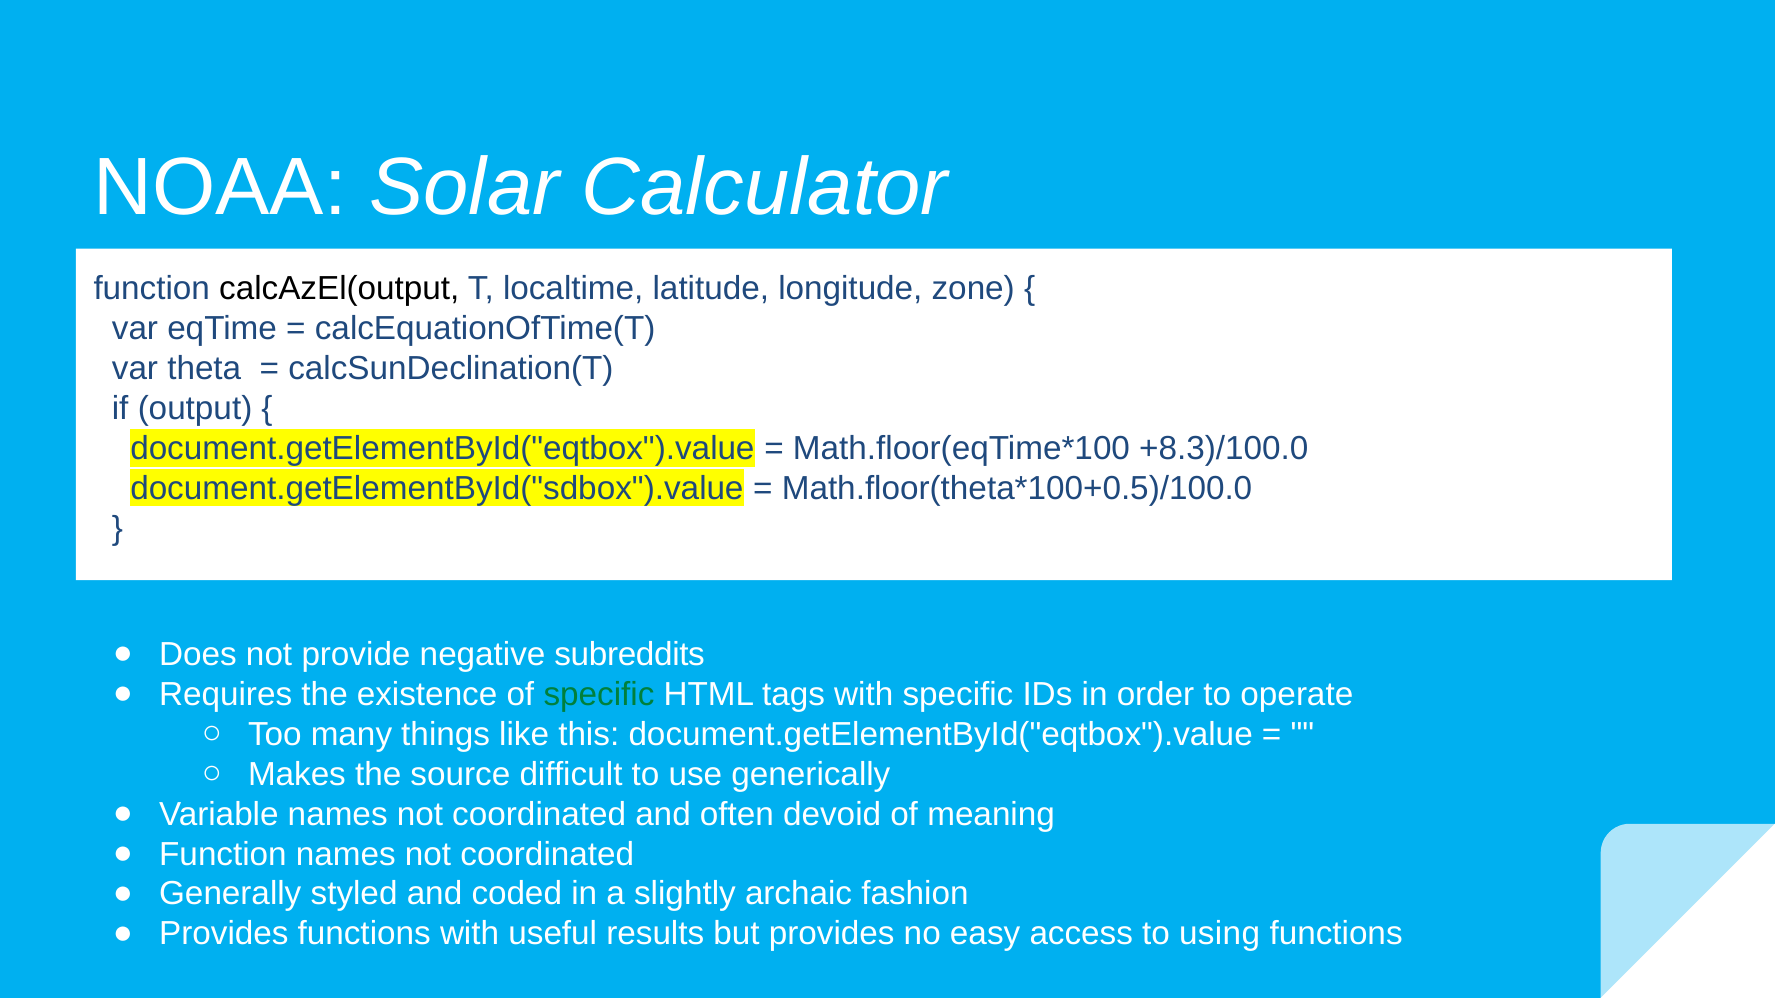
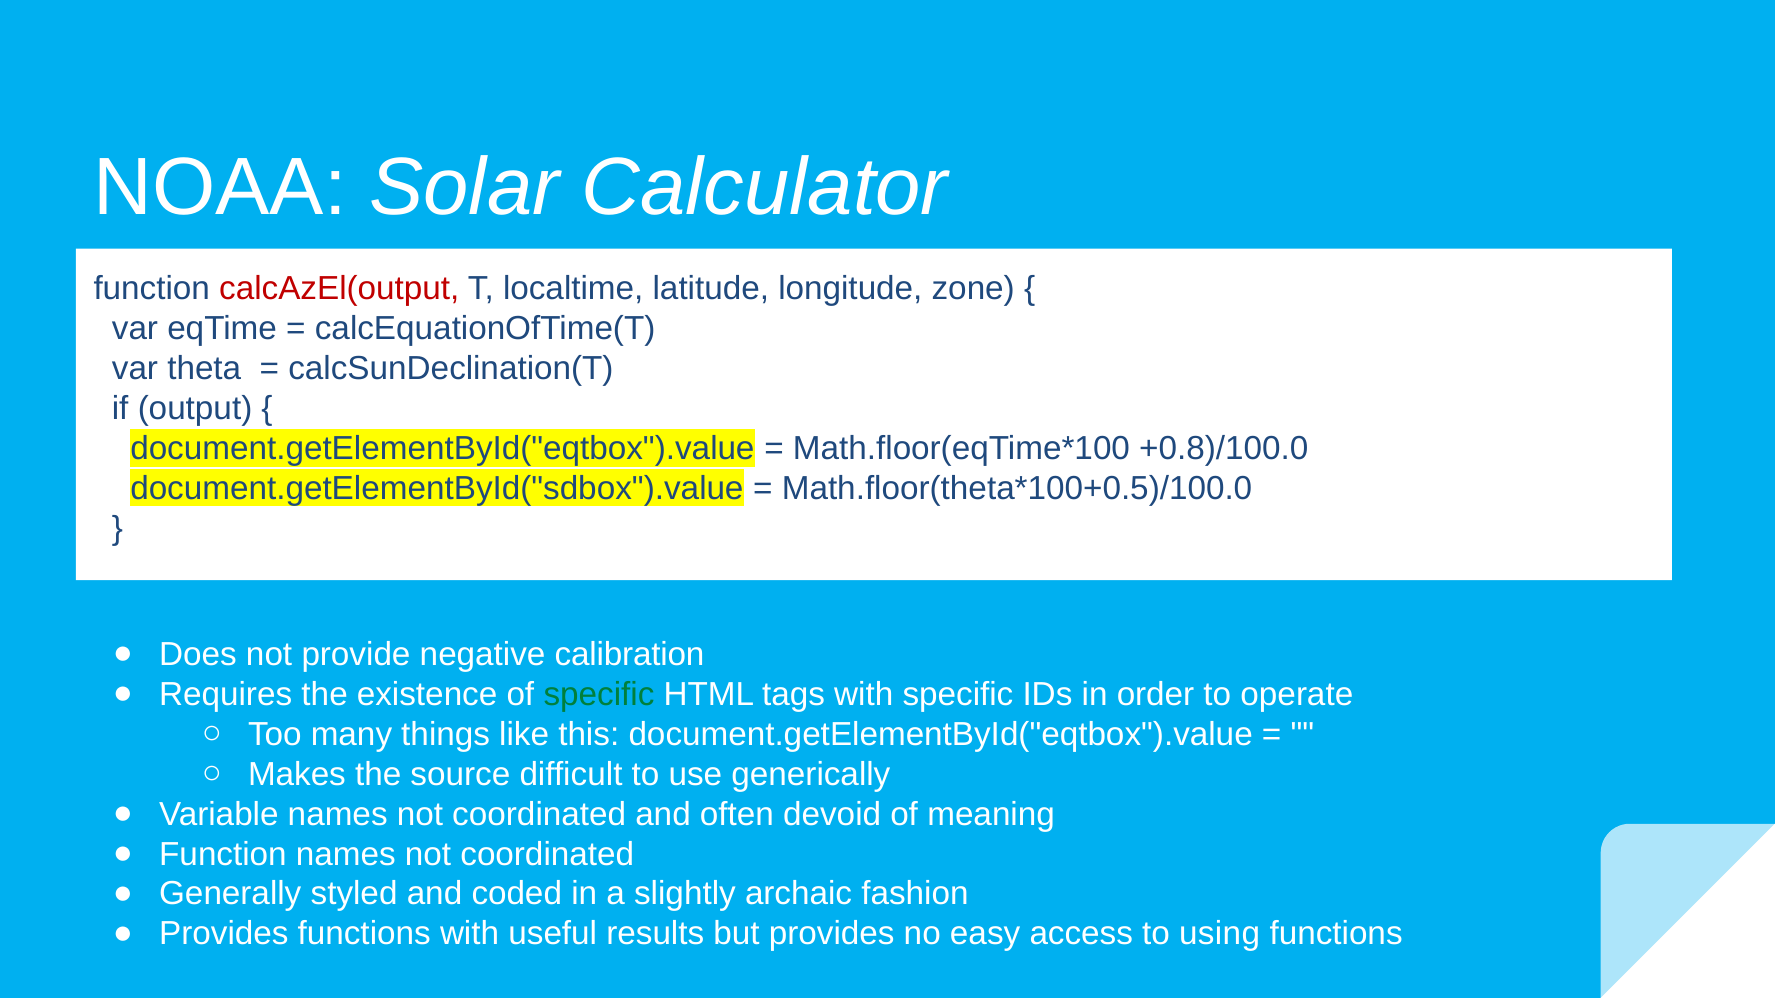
calcAzEl(output colour: black -> red (339, 289)
+8.3)/100.0: +8.3)/100.0 -> +0.8)/100.0 (1224, 449)
subreddits: subreddits -> calibration (630, 655)
